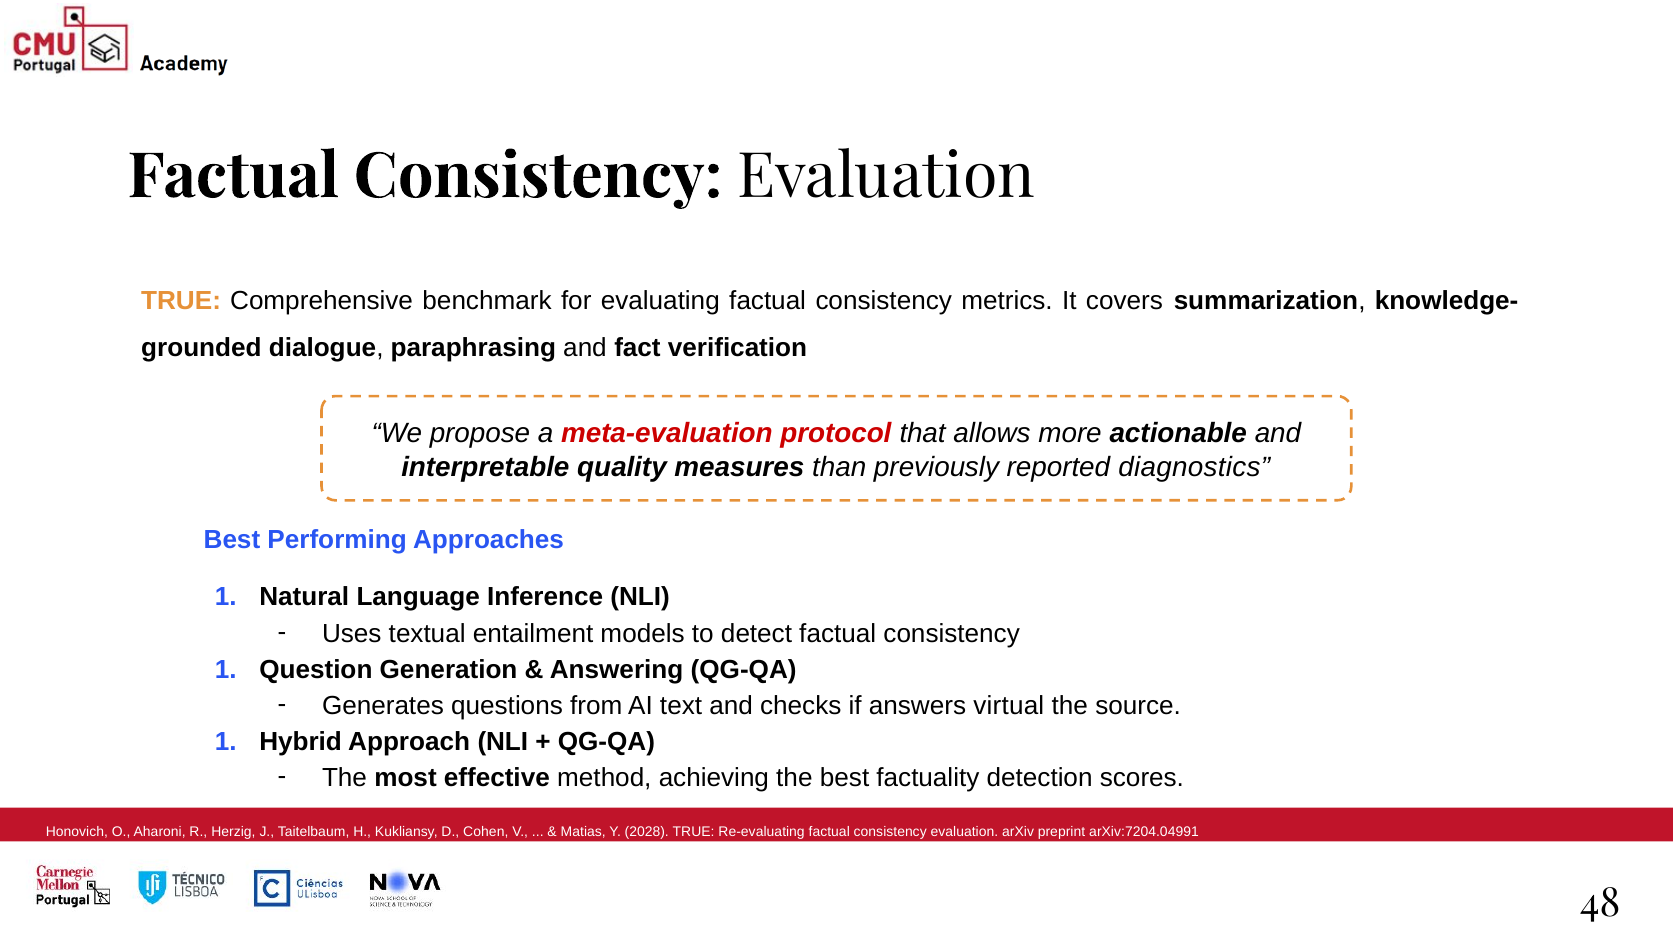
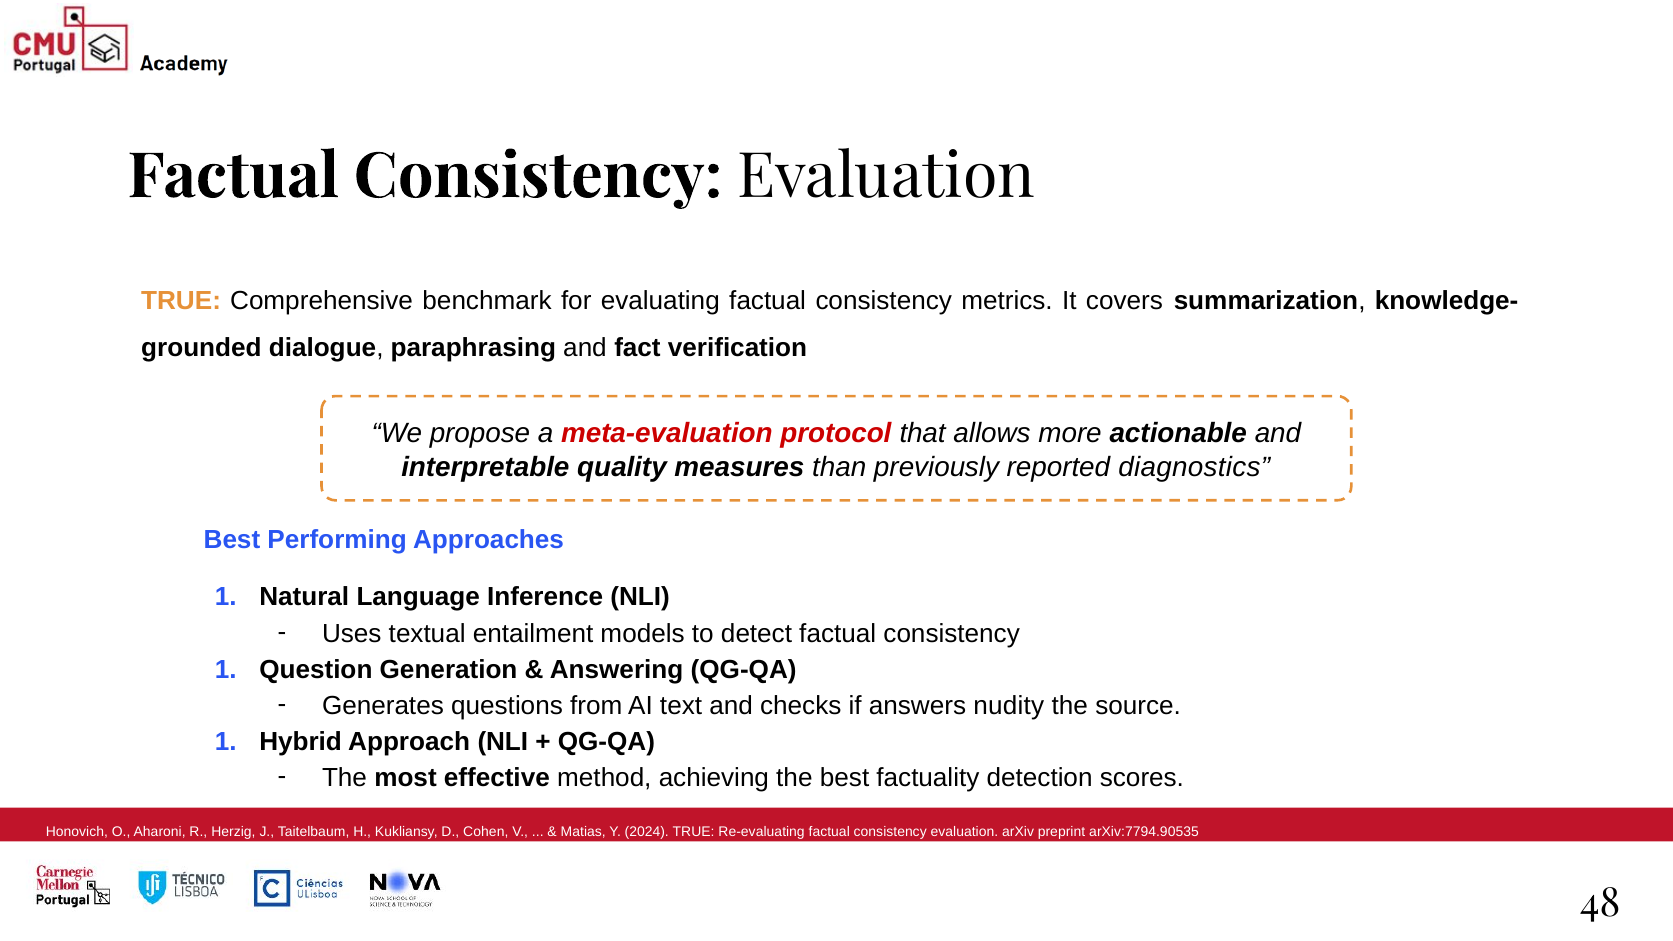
virtual: virtual -> nudity (1009, 706)
2028: 2028 -> 2024 (647, 832)
arXiv:7204.04991: arXiv:7204.04991 -> arXiv:7794.90535 (1144, 832)
